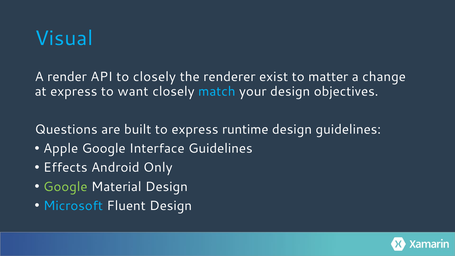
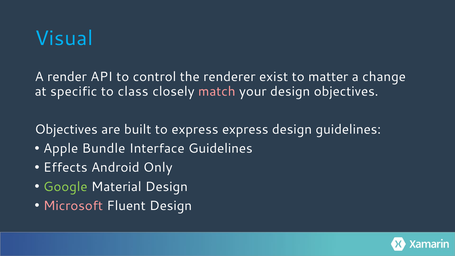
to closely: closely -> control (155, 77)
at express: express -> specific (74, 91)
want: want -> class (133, 91)
match colour: light blue -> pink (217, 91)
Questions: Questions -> Objectives (66, 129)
express runtime: runtime -> express (245, 129)
Apple Google: Google -> Bundle (104, 148)
Microsoft colour: light blue -> pink (73, 206)
